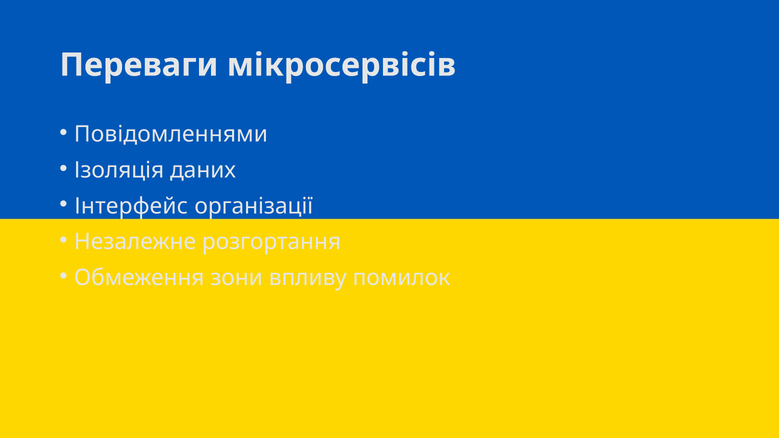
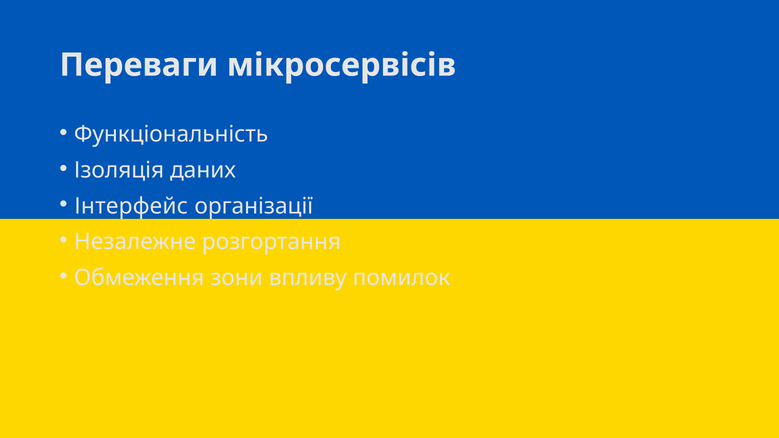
Повідомленнями: Повідомленнями -> Функціональність (171, 134)
